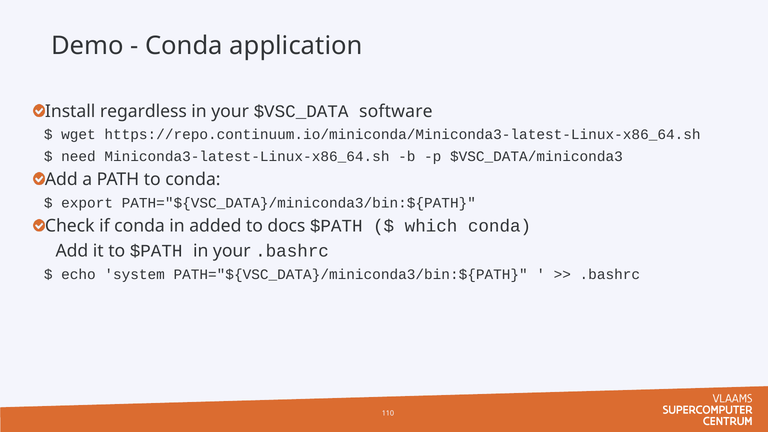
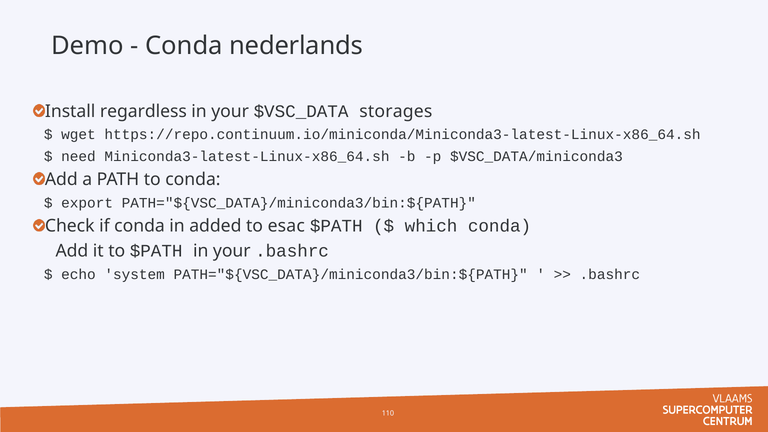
application: application -> nederlands (296, 46)
software: software -> storages (396, 111)
docs: docs -> esac (286, 226)
